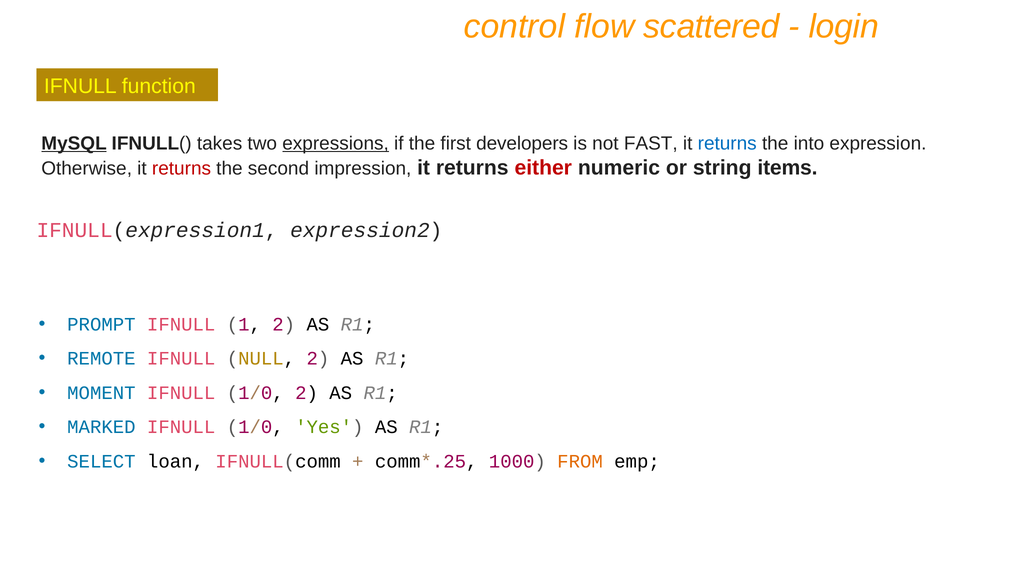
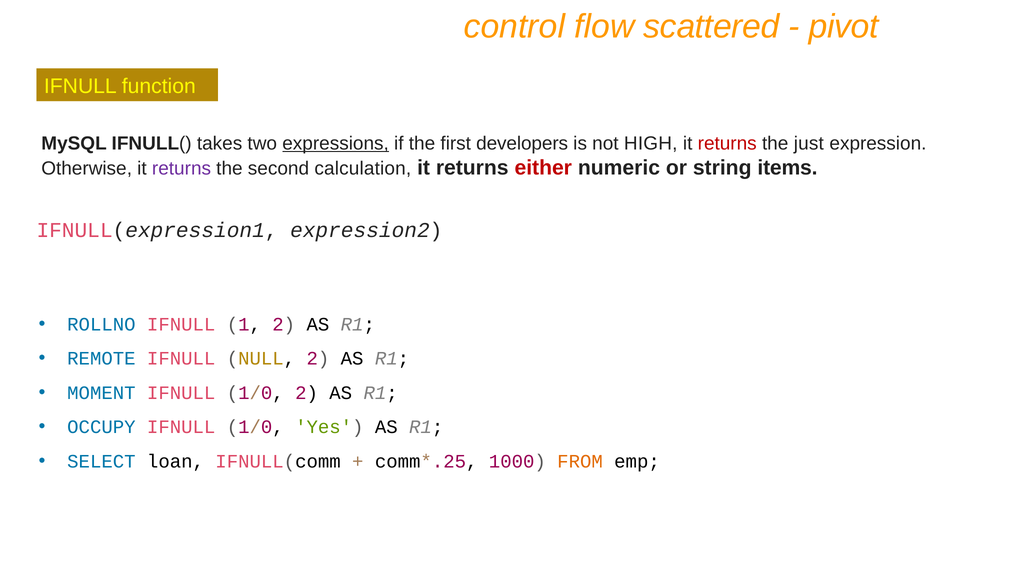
login: login -> pivot (844, 26)
MySQL underline: present -> none (74, 143)
FAST: FAST -> HIGH (651, 143)
returns colour: blue -> red (727, 143)
into: into -> just (809, 143)
returns colour: red -> purple (182, 168)
impression: impression -> calculation (363, 168)
PROMPT: PROMPT -> ROLLNO (101, 324)
MARKED: MARKED -> OCCUPY (101, 427)
